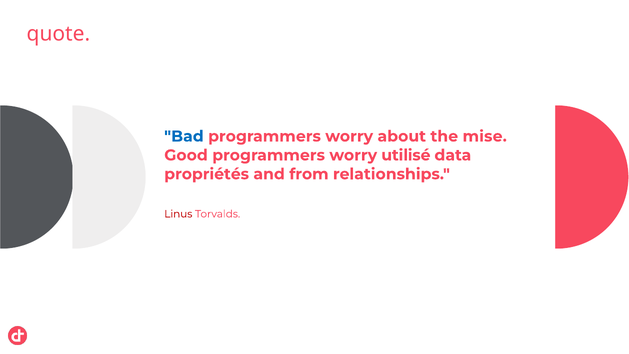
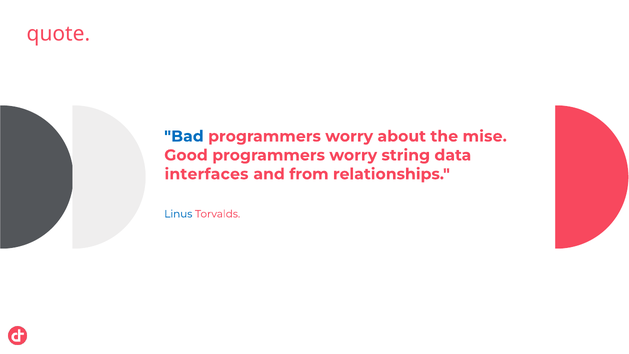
utilisé: utilisé -> string (406, 155)
propriétés: propriétés -> interfaces (206, 174)
Linus colour: red -> blue (178, 214)
